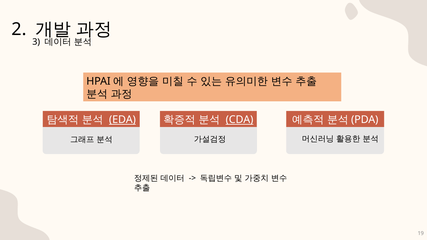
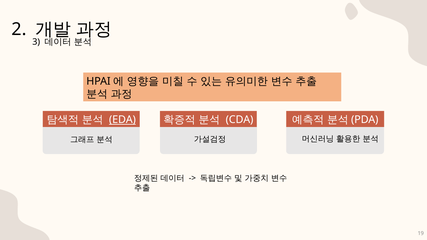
CDA underline: present -> none (240, 120)
